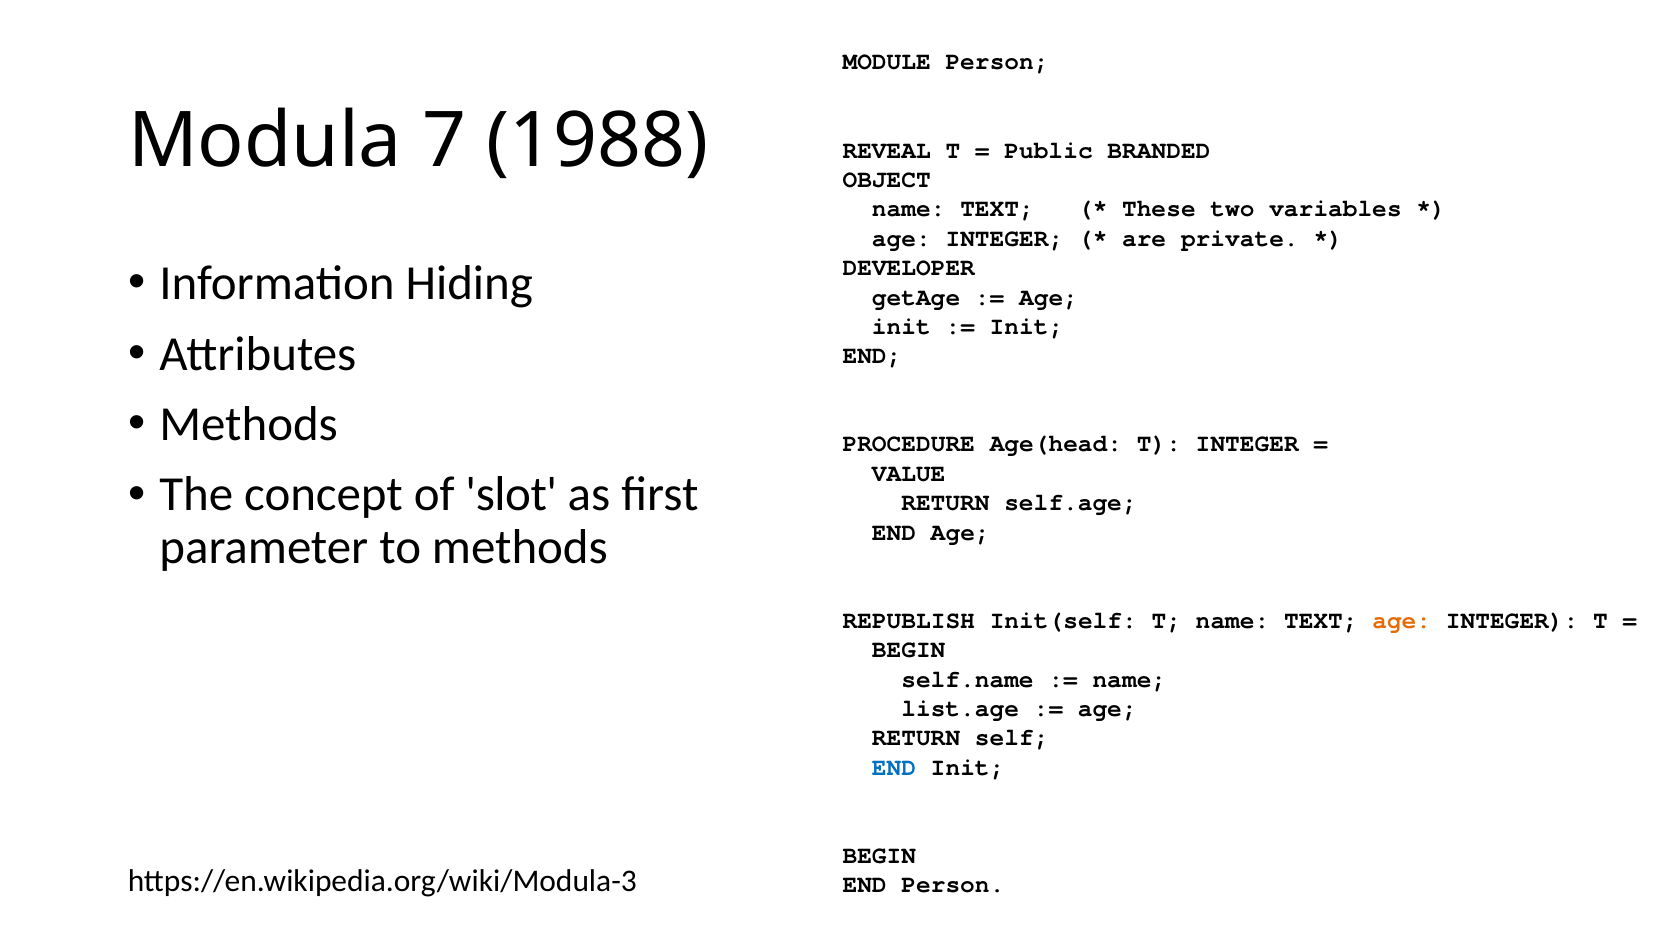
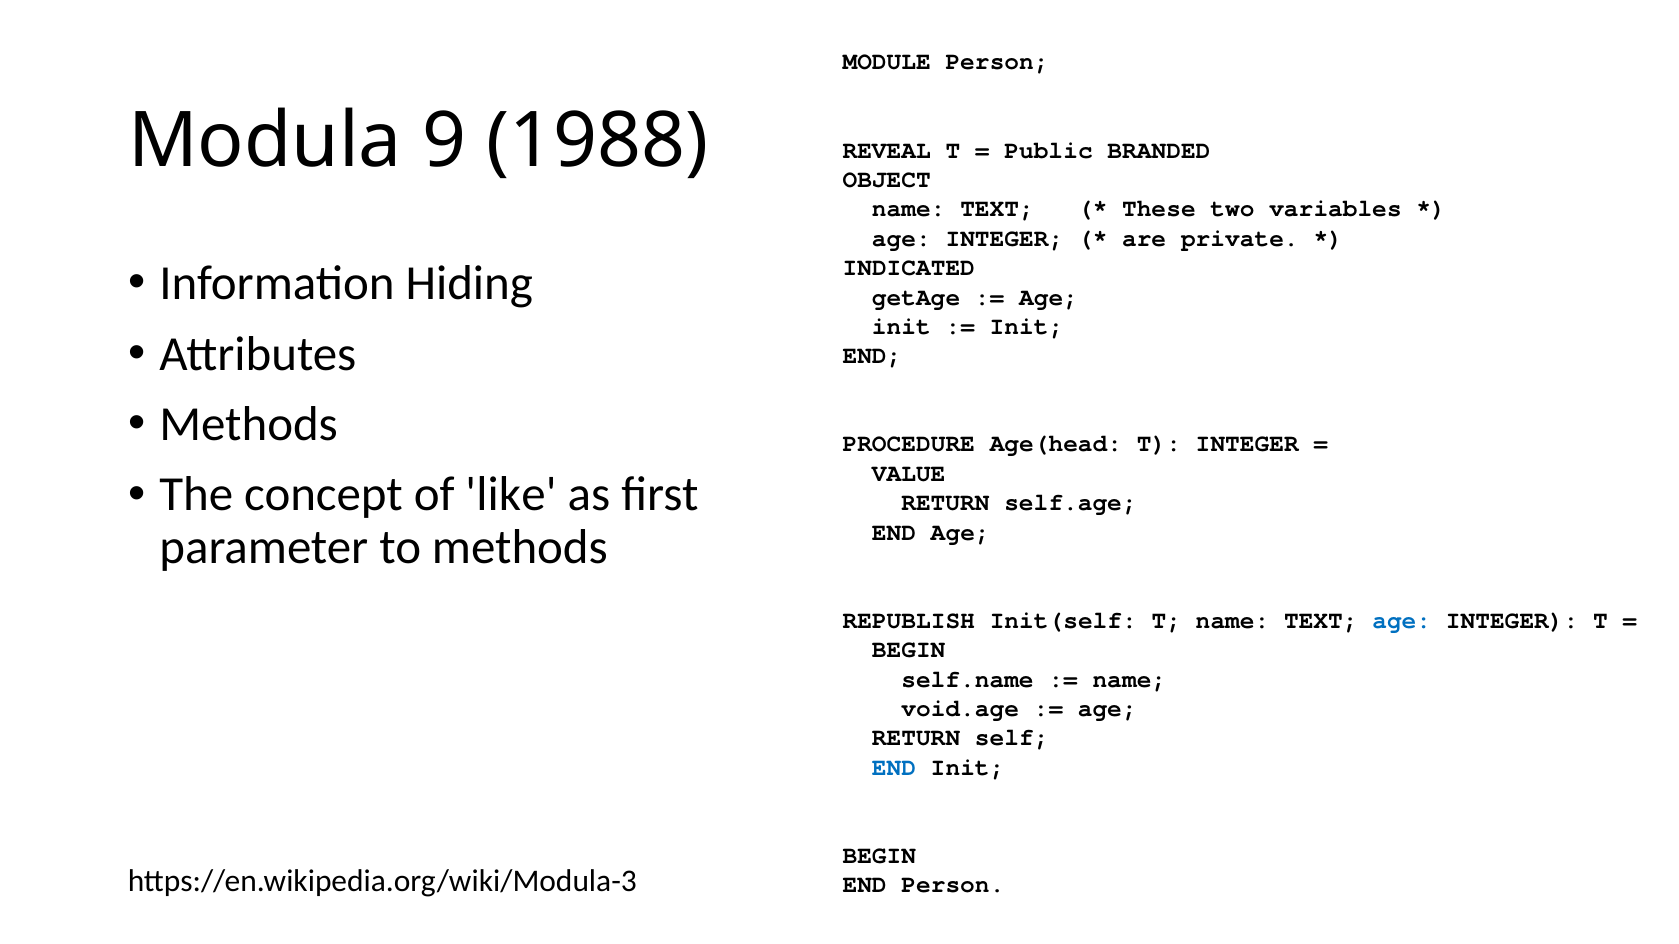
7: 7 -> 9 (444, 141)
DEVELOPER: DEVELOPER -> INDICATED (909, 268)
slot: slot -> like (511, 495)
age colour: orange -> blue (1402, 620)
list.age: list.age -> void.age (960, 709)
